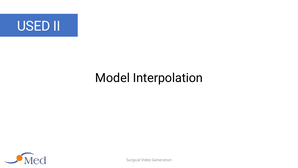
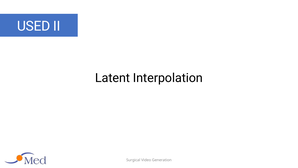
Model: Model -> Latent (113, 78)
